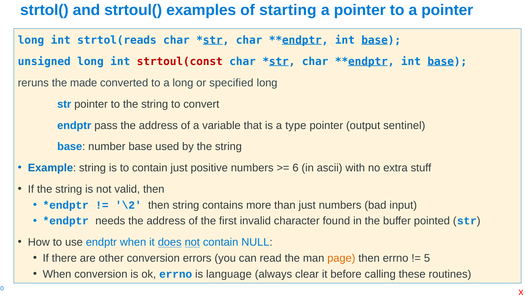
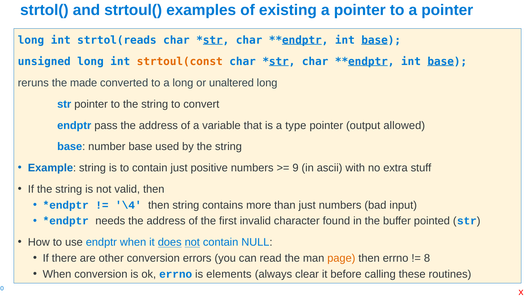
starting: starting -> existing (288, 10)
strtoul(const colour: red -> orange (180, 62)
specified: specified -> unaltered (231, 83)
sentinel: sentinel -> allowed (404, 125)
6: 6 -> 9 (295, 168)
\2: \2 -> \4 (128, 205)
5: 5 -> 8 (427, 258)
language: language -> elements (229, 274)
